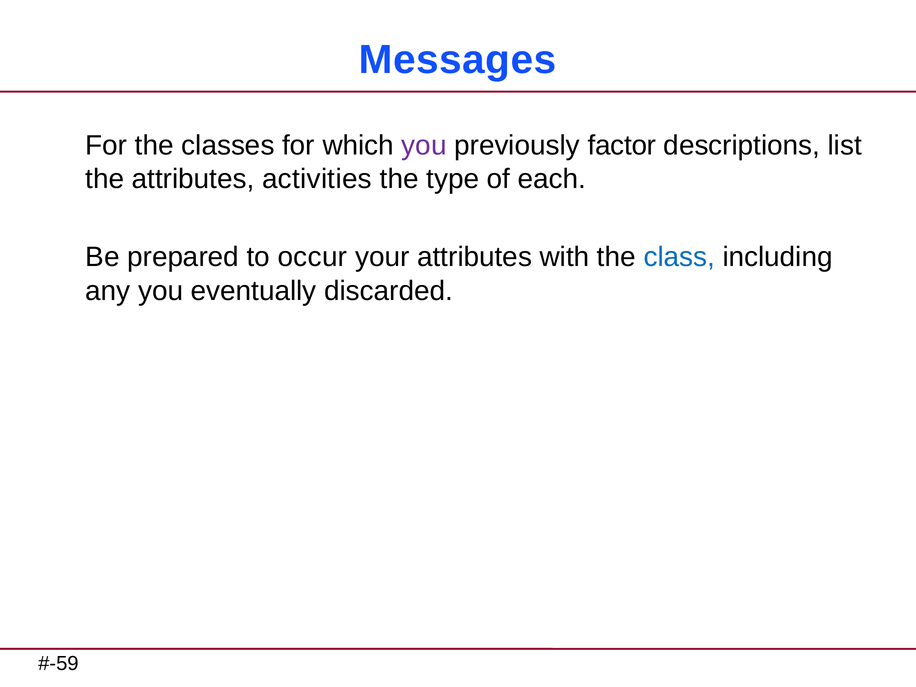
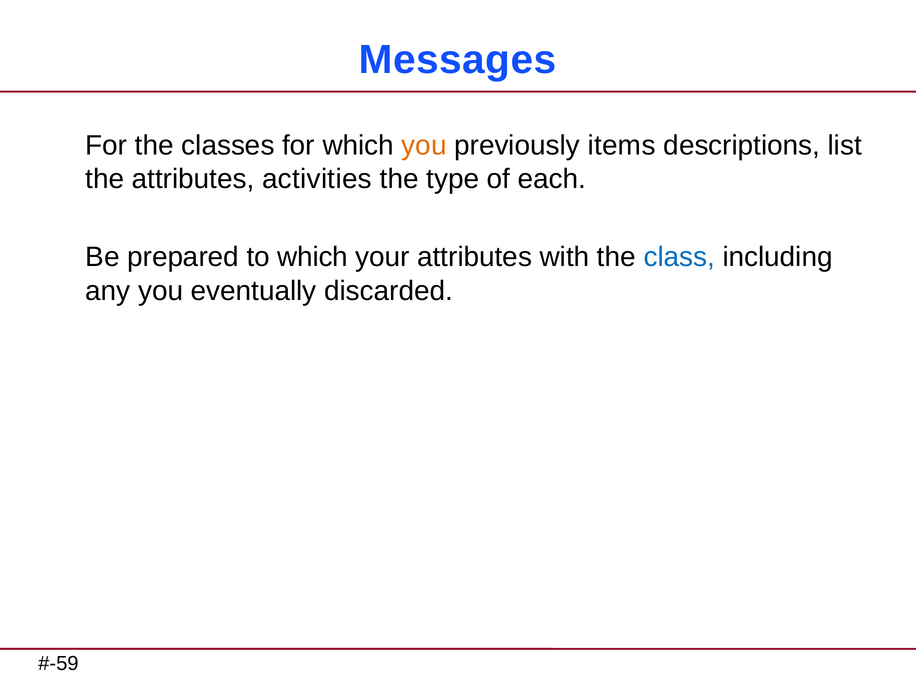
you colour: purple -> orange (424, 145)
factor: factor -> items (622, 145)
to occur: occur -> which (313, 257)
